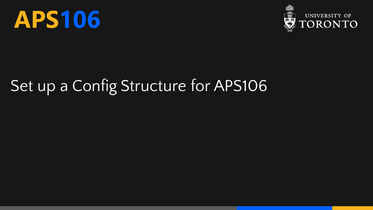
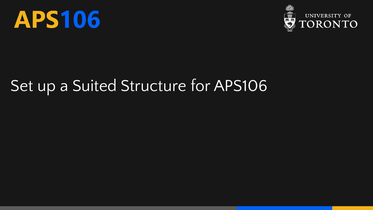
Config: Config -> Suited (95, 86)
